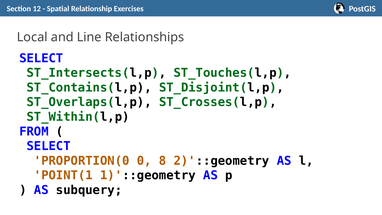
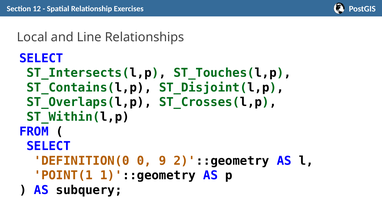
PROPORTION(0: PROPORTION(0 -> DEFINITION(0 (82, 161)
8: 8 -> 9 (163, 161)
